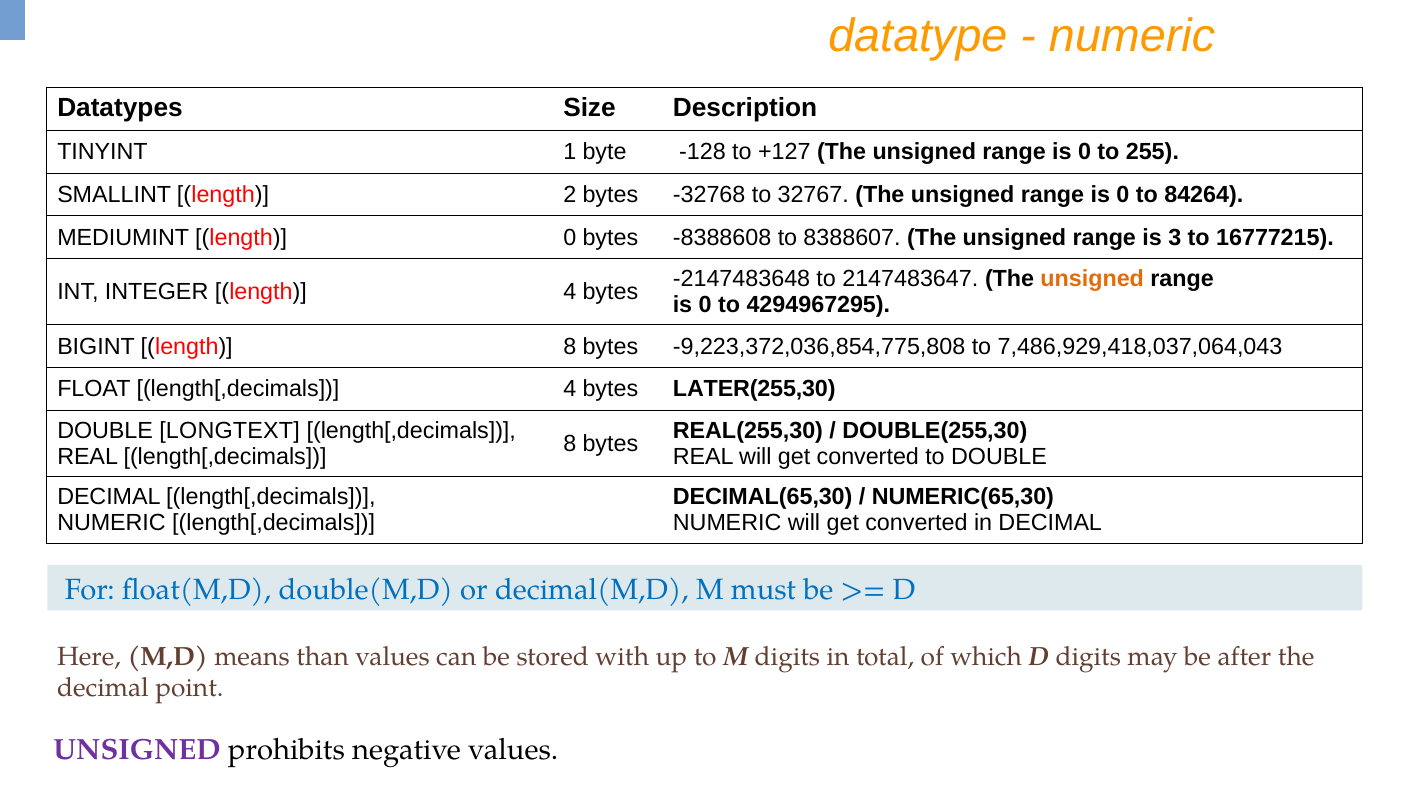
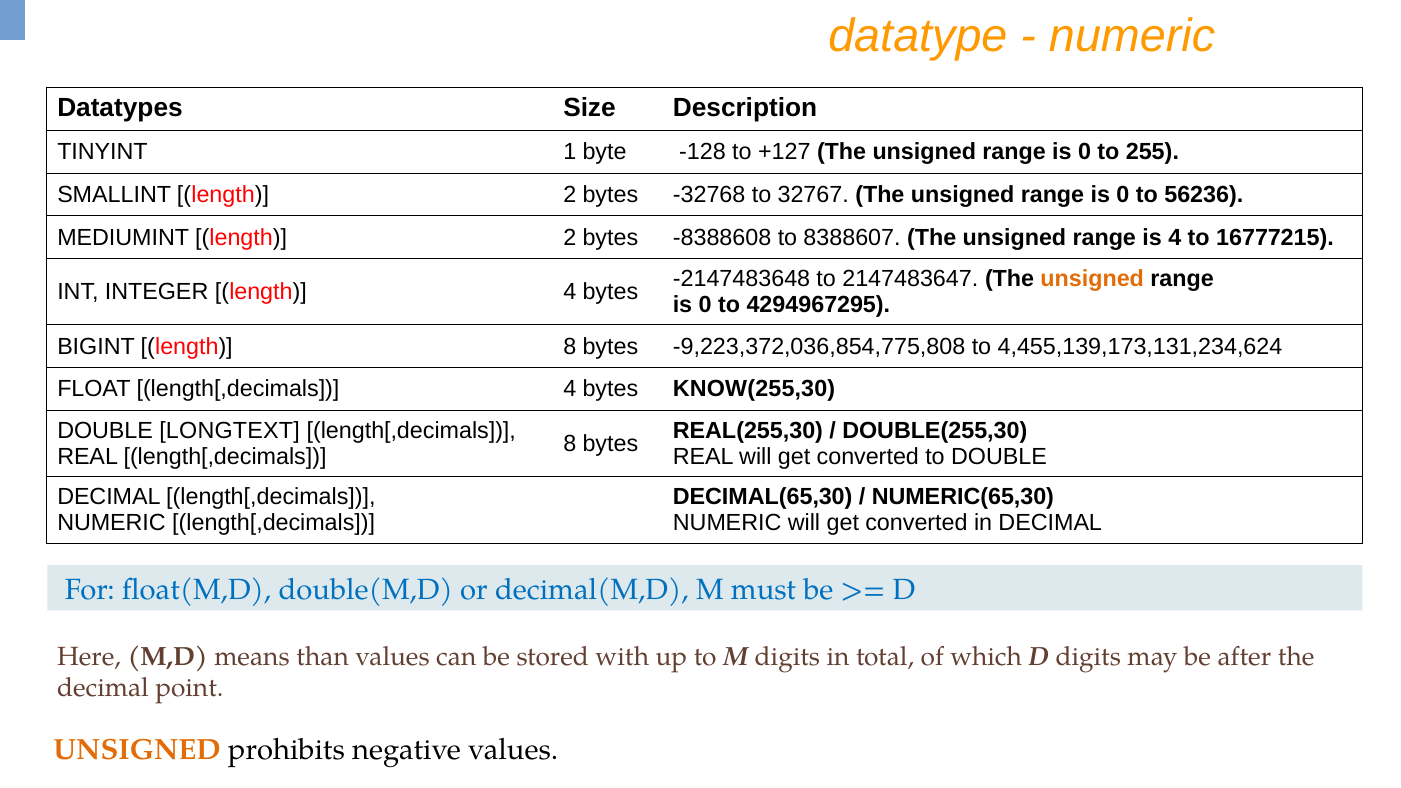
84264: 84264 -> 56236 (1204, 195)
MEDIUMINT length 0: 0 -> 2 (570, 237)
is 3: 3 -> 4 (1175, 237)
7,486,929,418,037,064,043: 7,486,929,418,037,064,043 -> 4,455,139,173,131,234,624 (1140, 346)
LATER(255,30: LATER(255,30 -> KNOW(255,30 (754, 389)
UNSIGNED colour: purple -> orange (137, 750)
